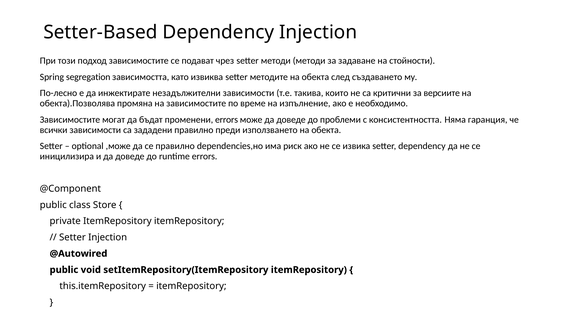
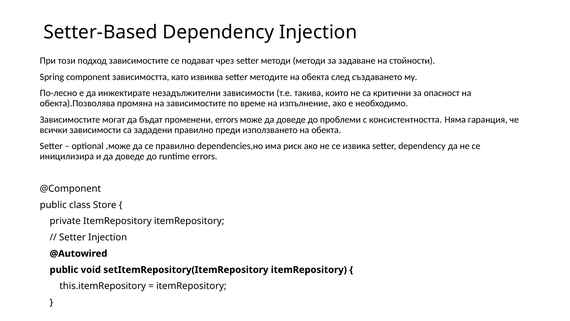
segregation: segregation -> component (88, 77)
версиите: версиите -> опасност (442, 93)
